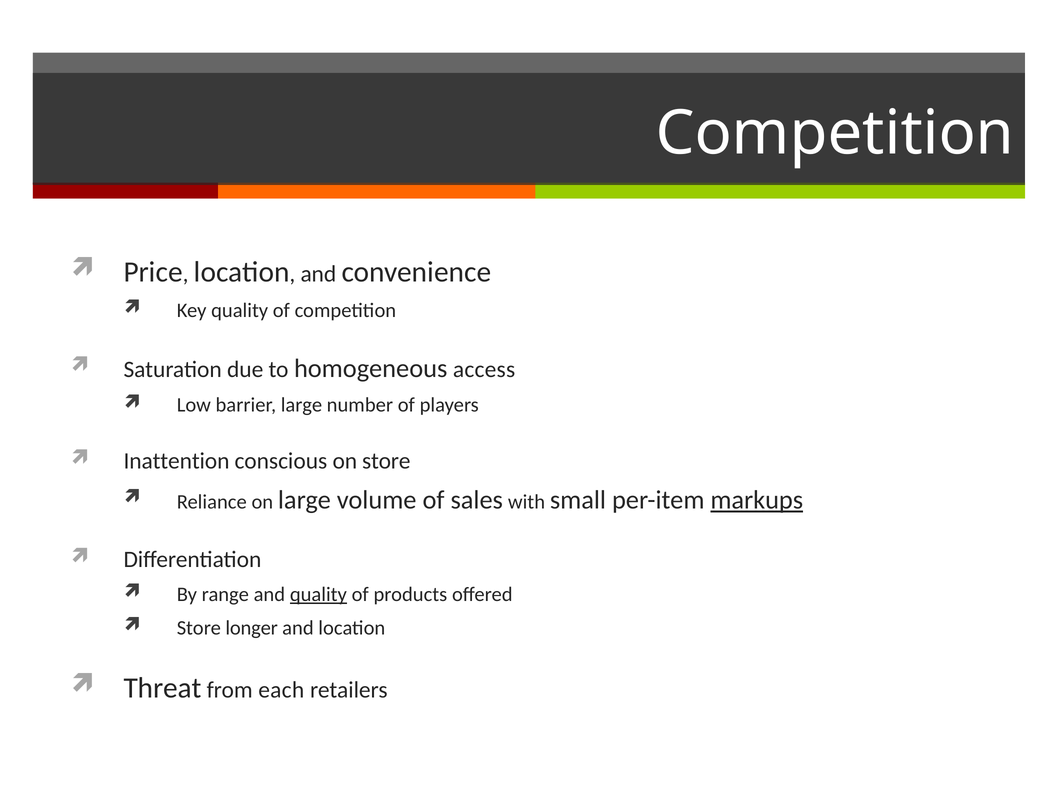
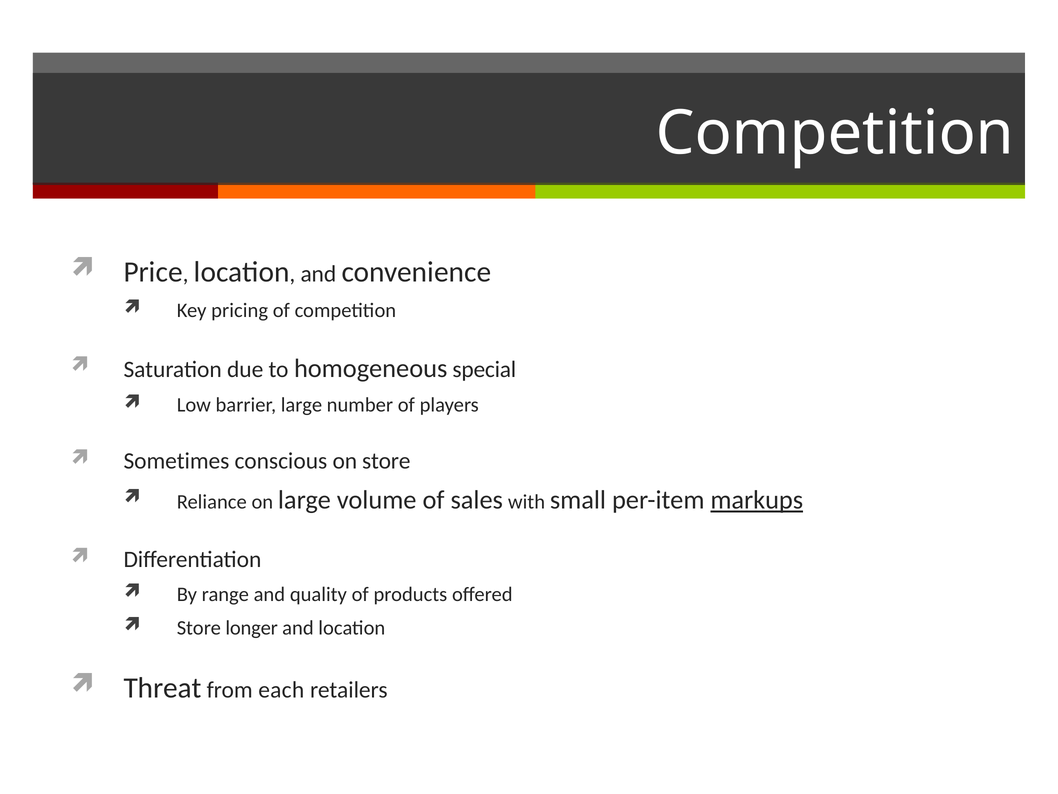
Key quality: quality -> pricing (240, 310)
access: access -> special (484, 369)
Inattention: Inattention -> Sometimes (176, 461)
quality underline: present -> none (318, 594)
